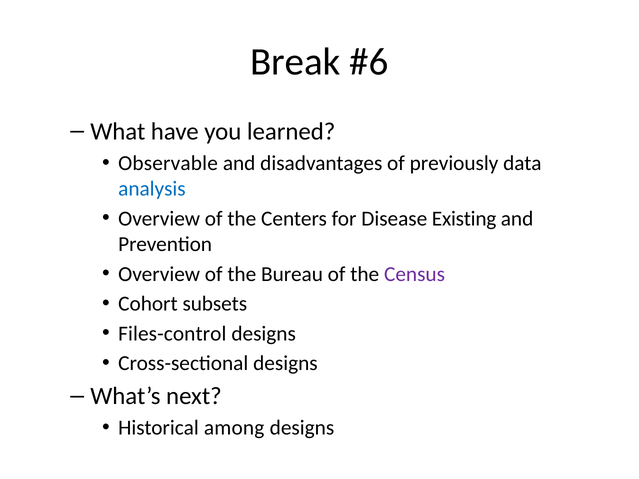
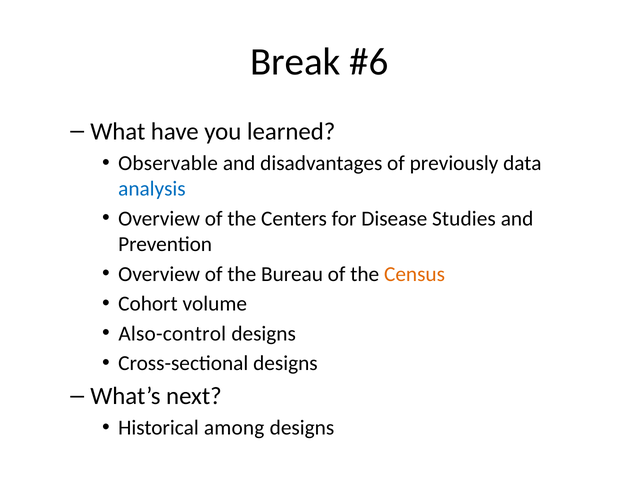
Existing: Existing -> Studies (464, 219)
Census colour: purple -> orange (414, 274)
subsets: subsets -> volume (215, 304)
Files-control: Files-control -> Also-control (172, 334)
